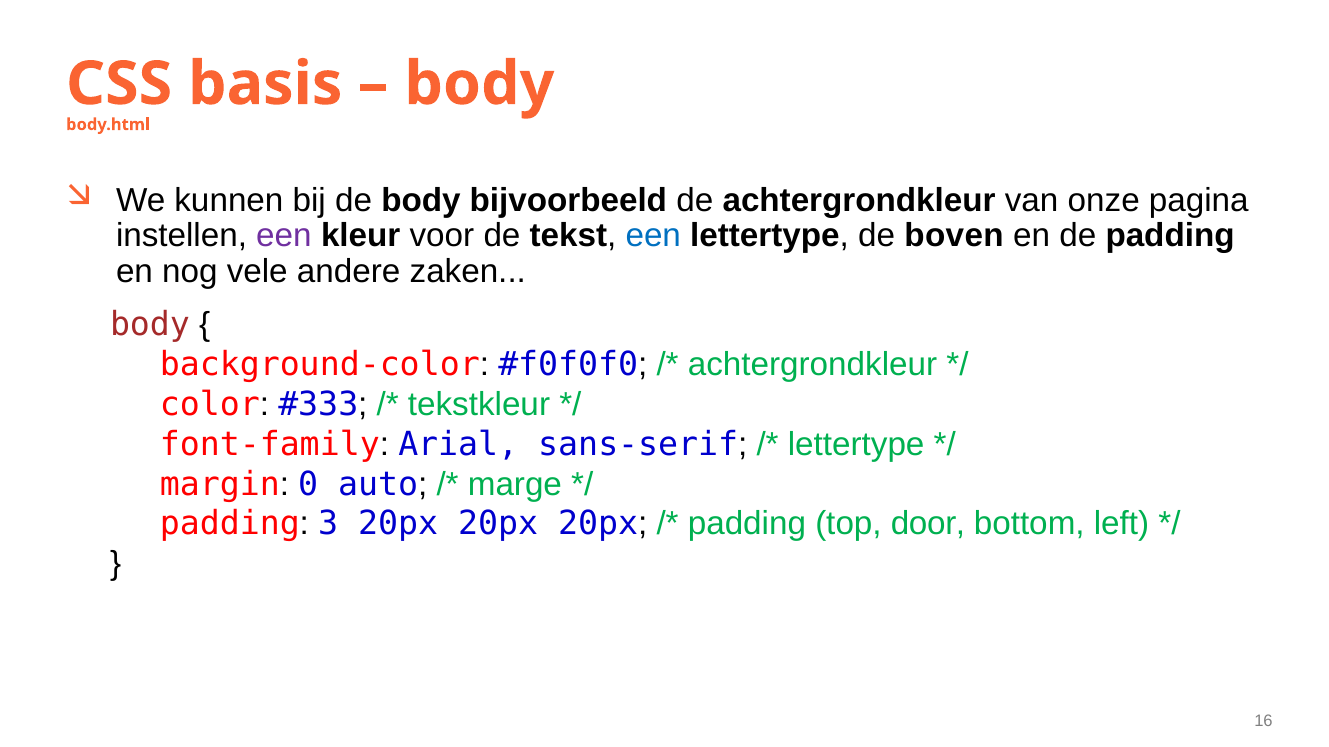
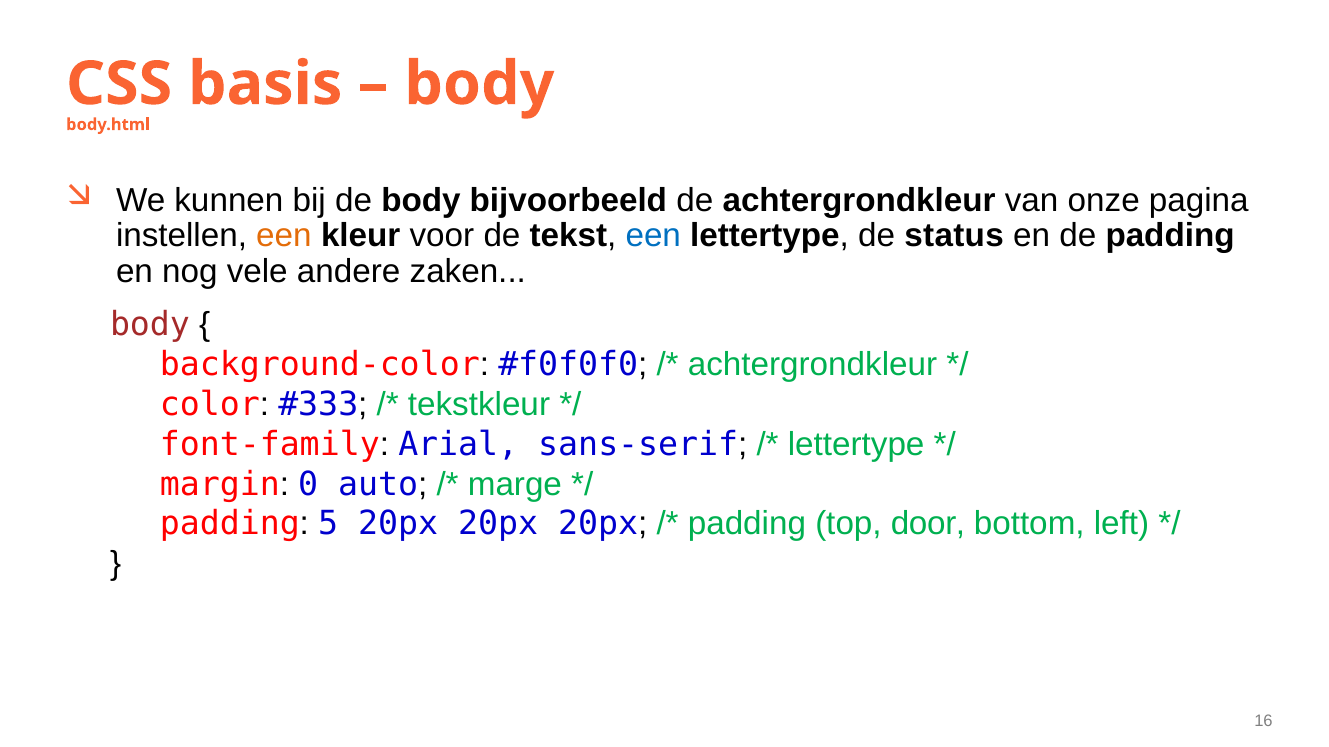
een colour: purple -> orange (284, 236)
boven: boven -> status (954, 236)
3: 3 -> 5 (328, 524)
